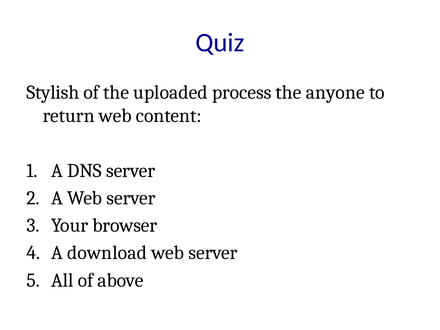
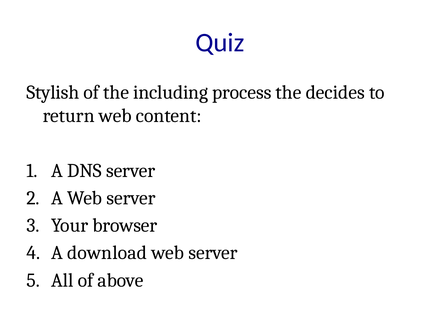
uploaded: uploaded -> including (171, 92)
anyone: anyone -> decides (335, 92)
